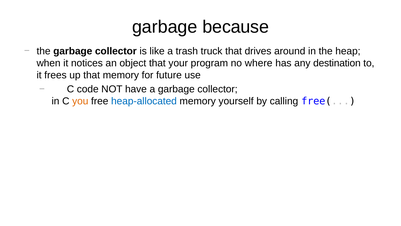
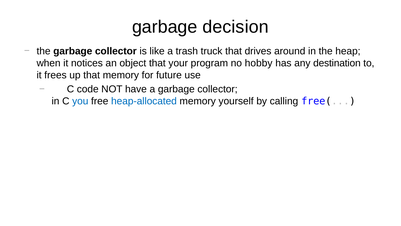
because: because -> decision (236, 27)
where: where -> hobby (259, 63)
you colour: orange -> blue (80, 101)
